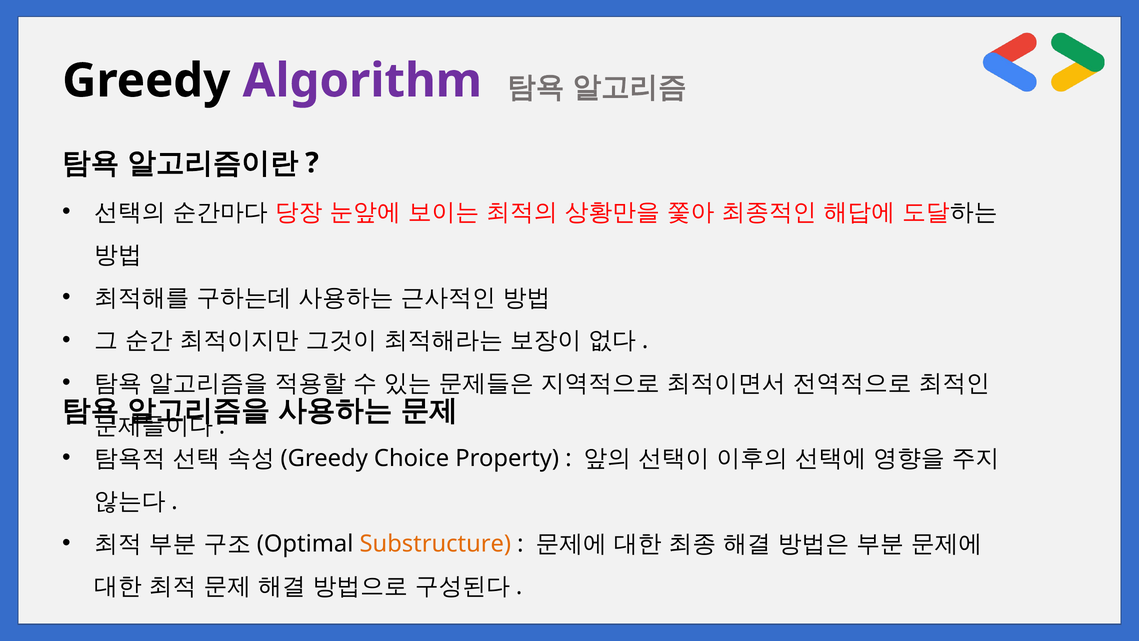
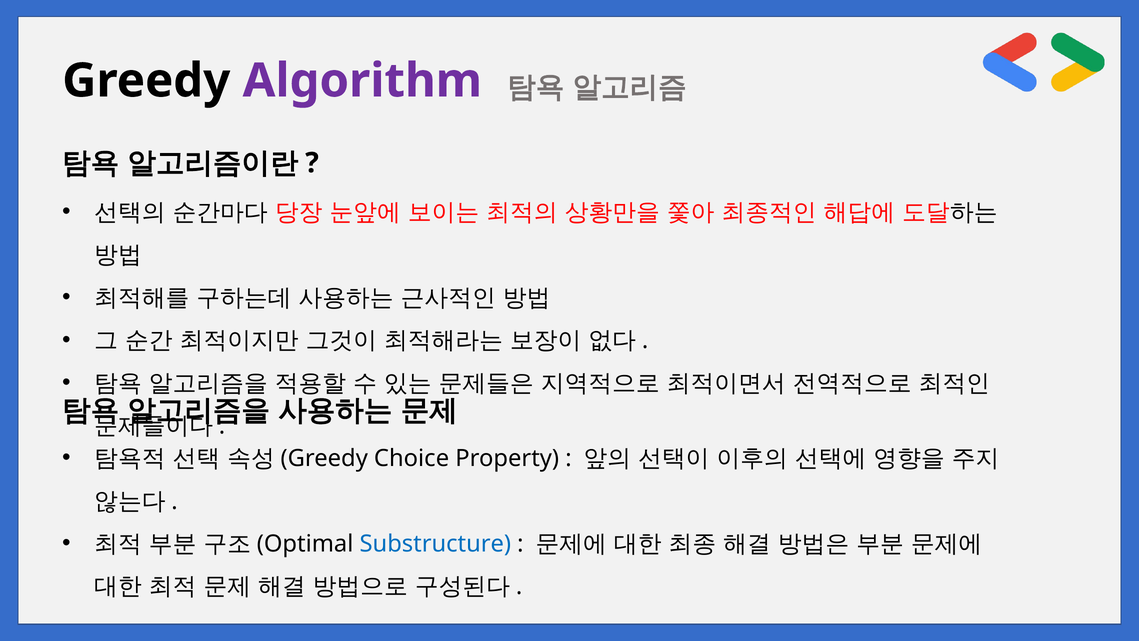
Substructure colour: orange -> blue (435, 544)
